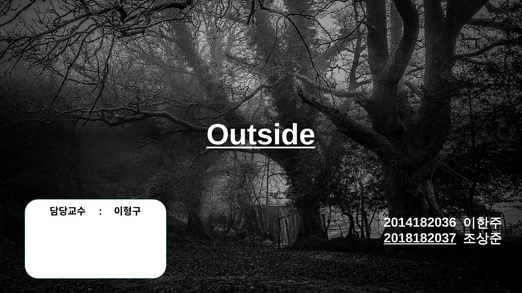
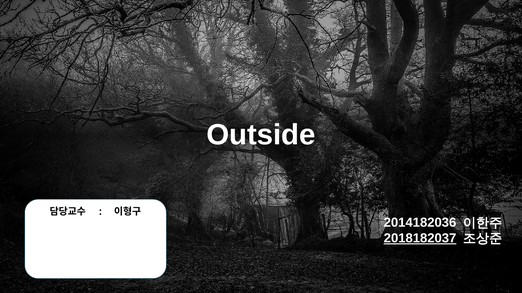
Outside underline: present -> none (261, 135)
